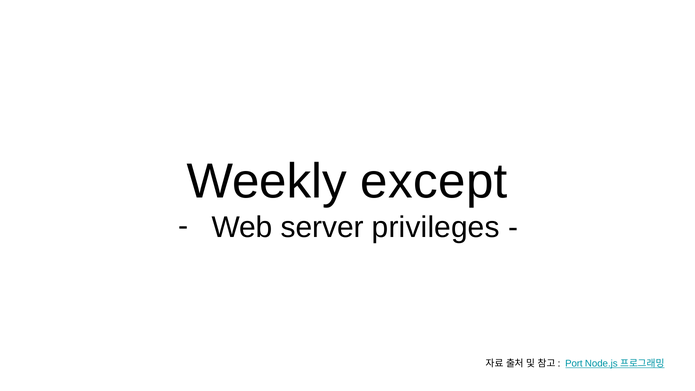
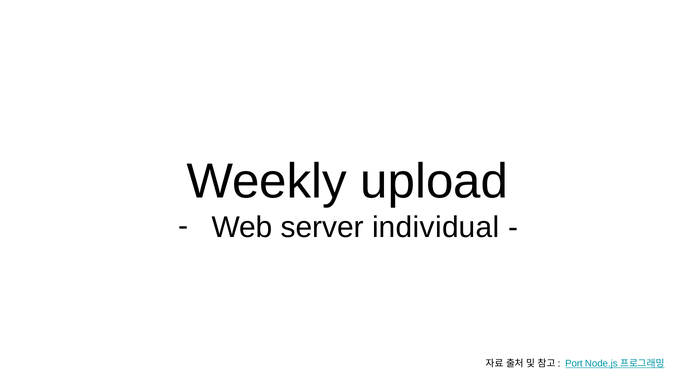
except: except -> upload (434, 181)
privileges: privileges -> individual (436, 227)
